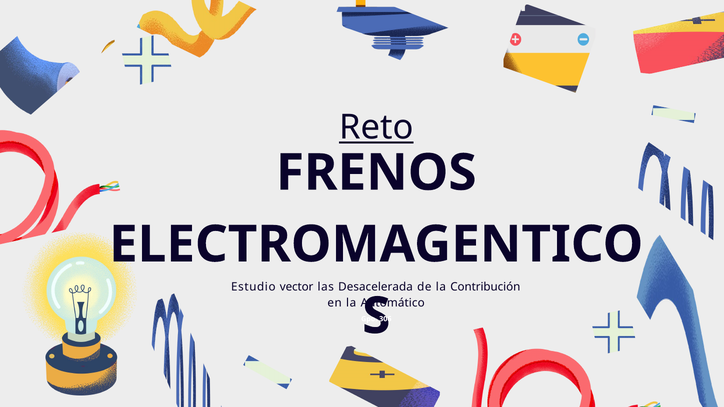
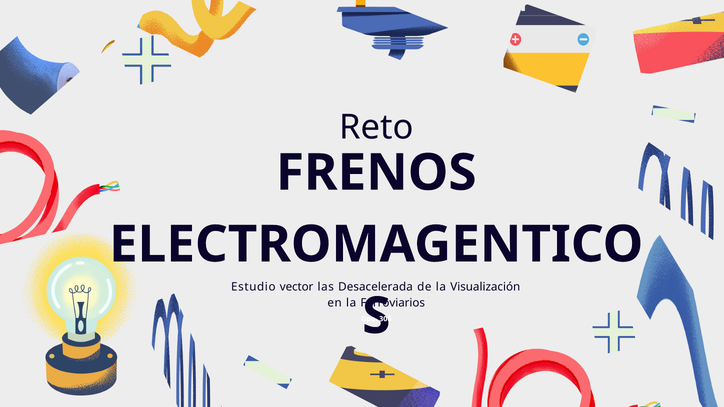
Reto underline: present -> none (376, 128)
Contribución: Contribución -> Visualización (485, 287)
Automático: Automático -> Ferroviarios (393, 303)
